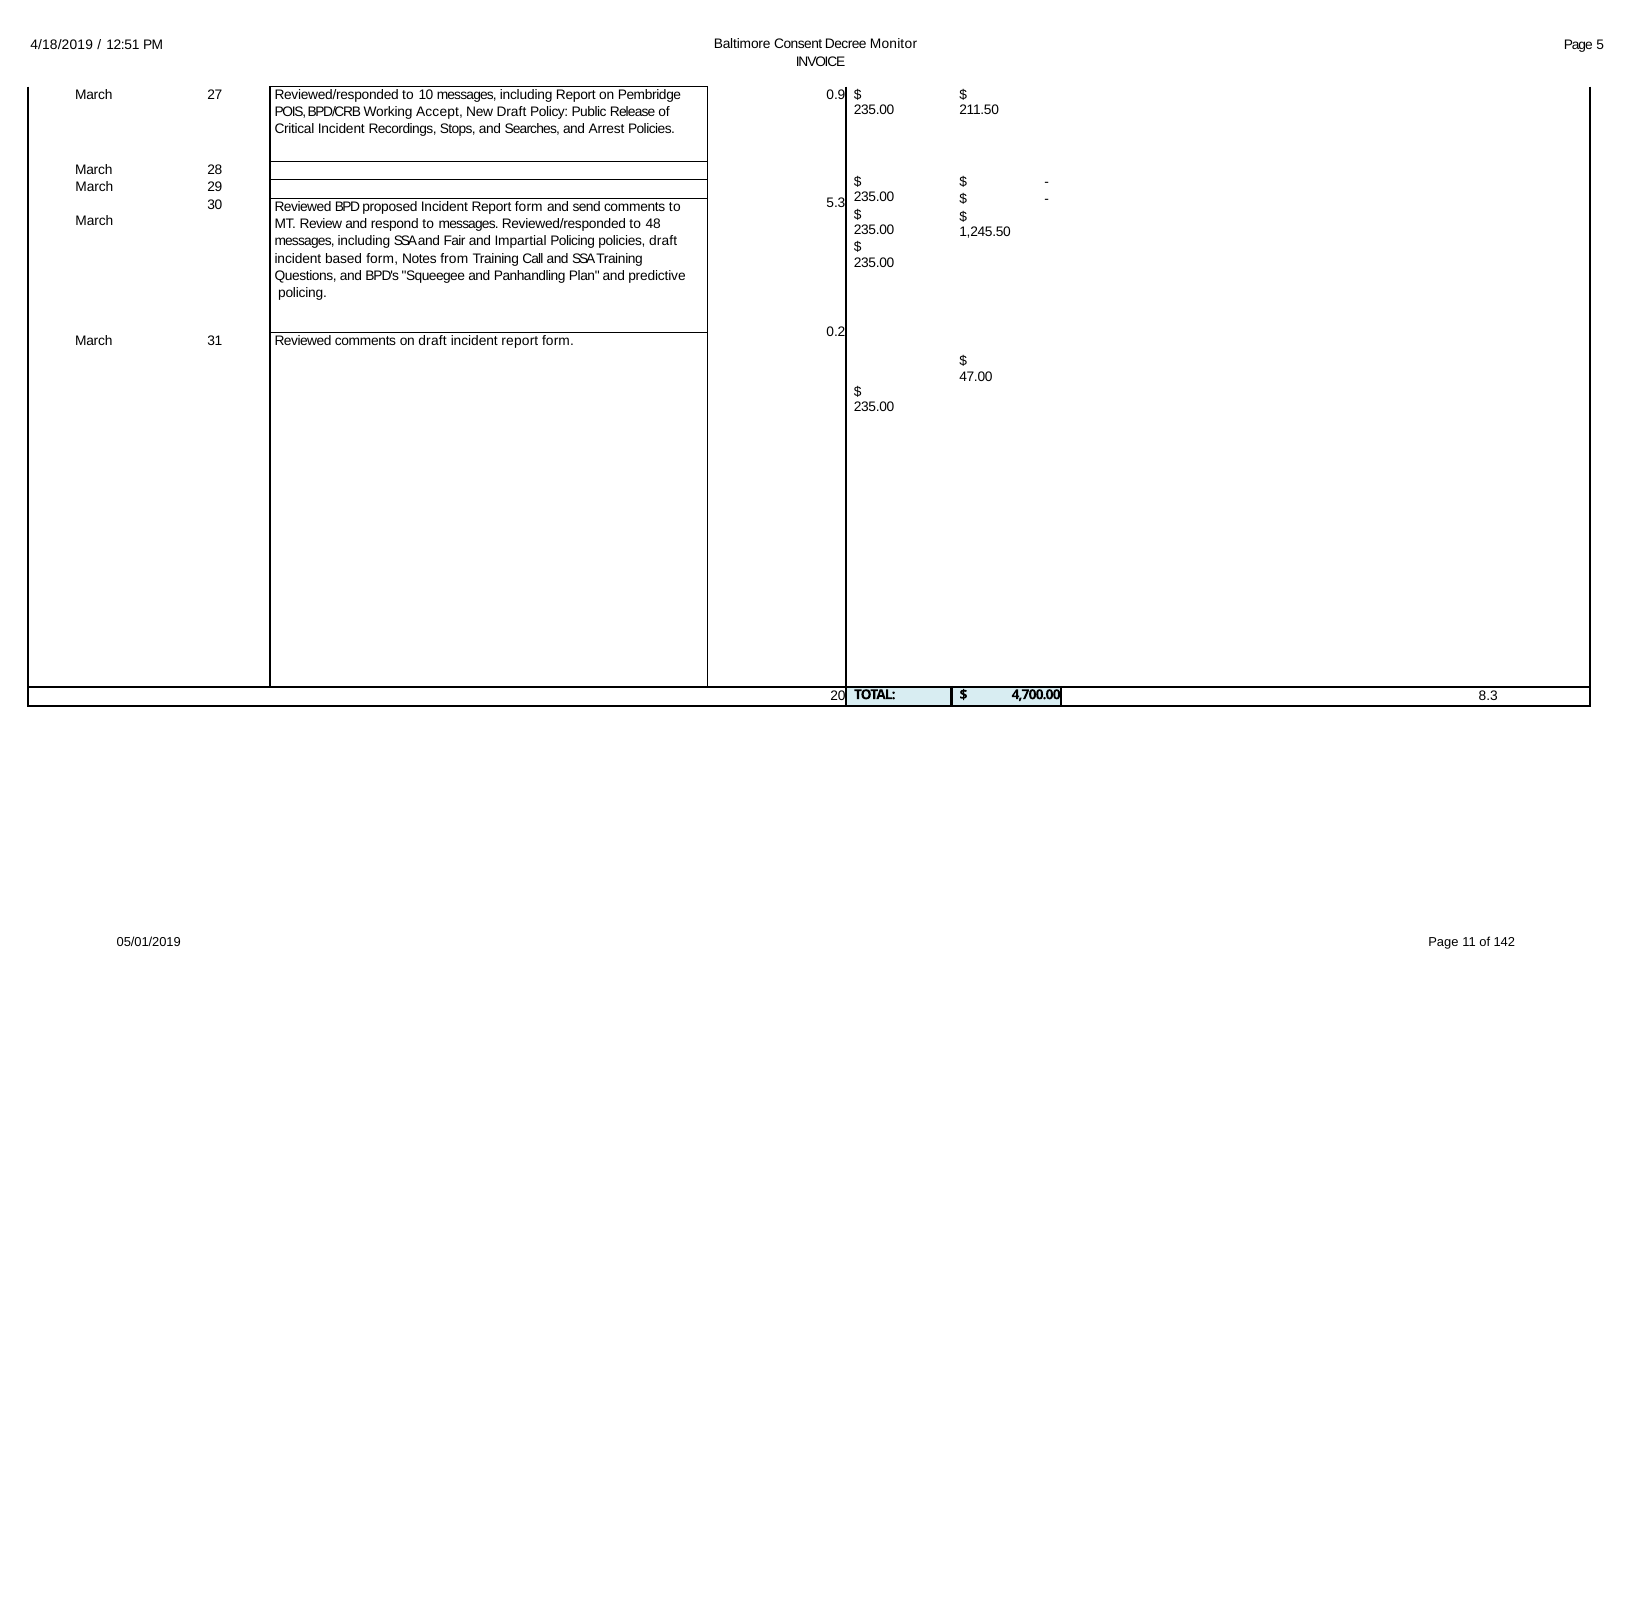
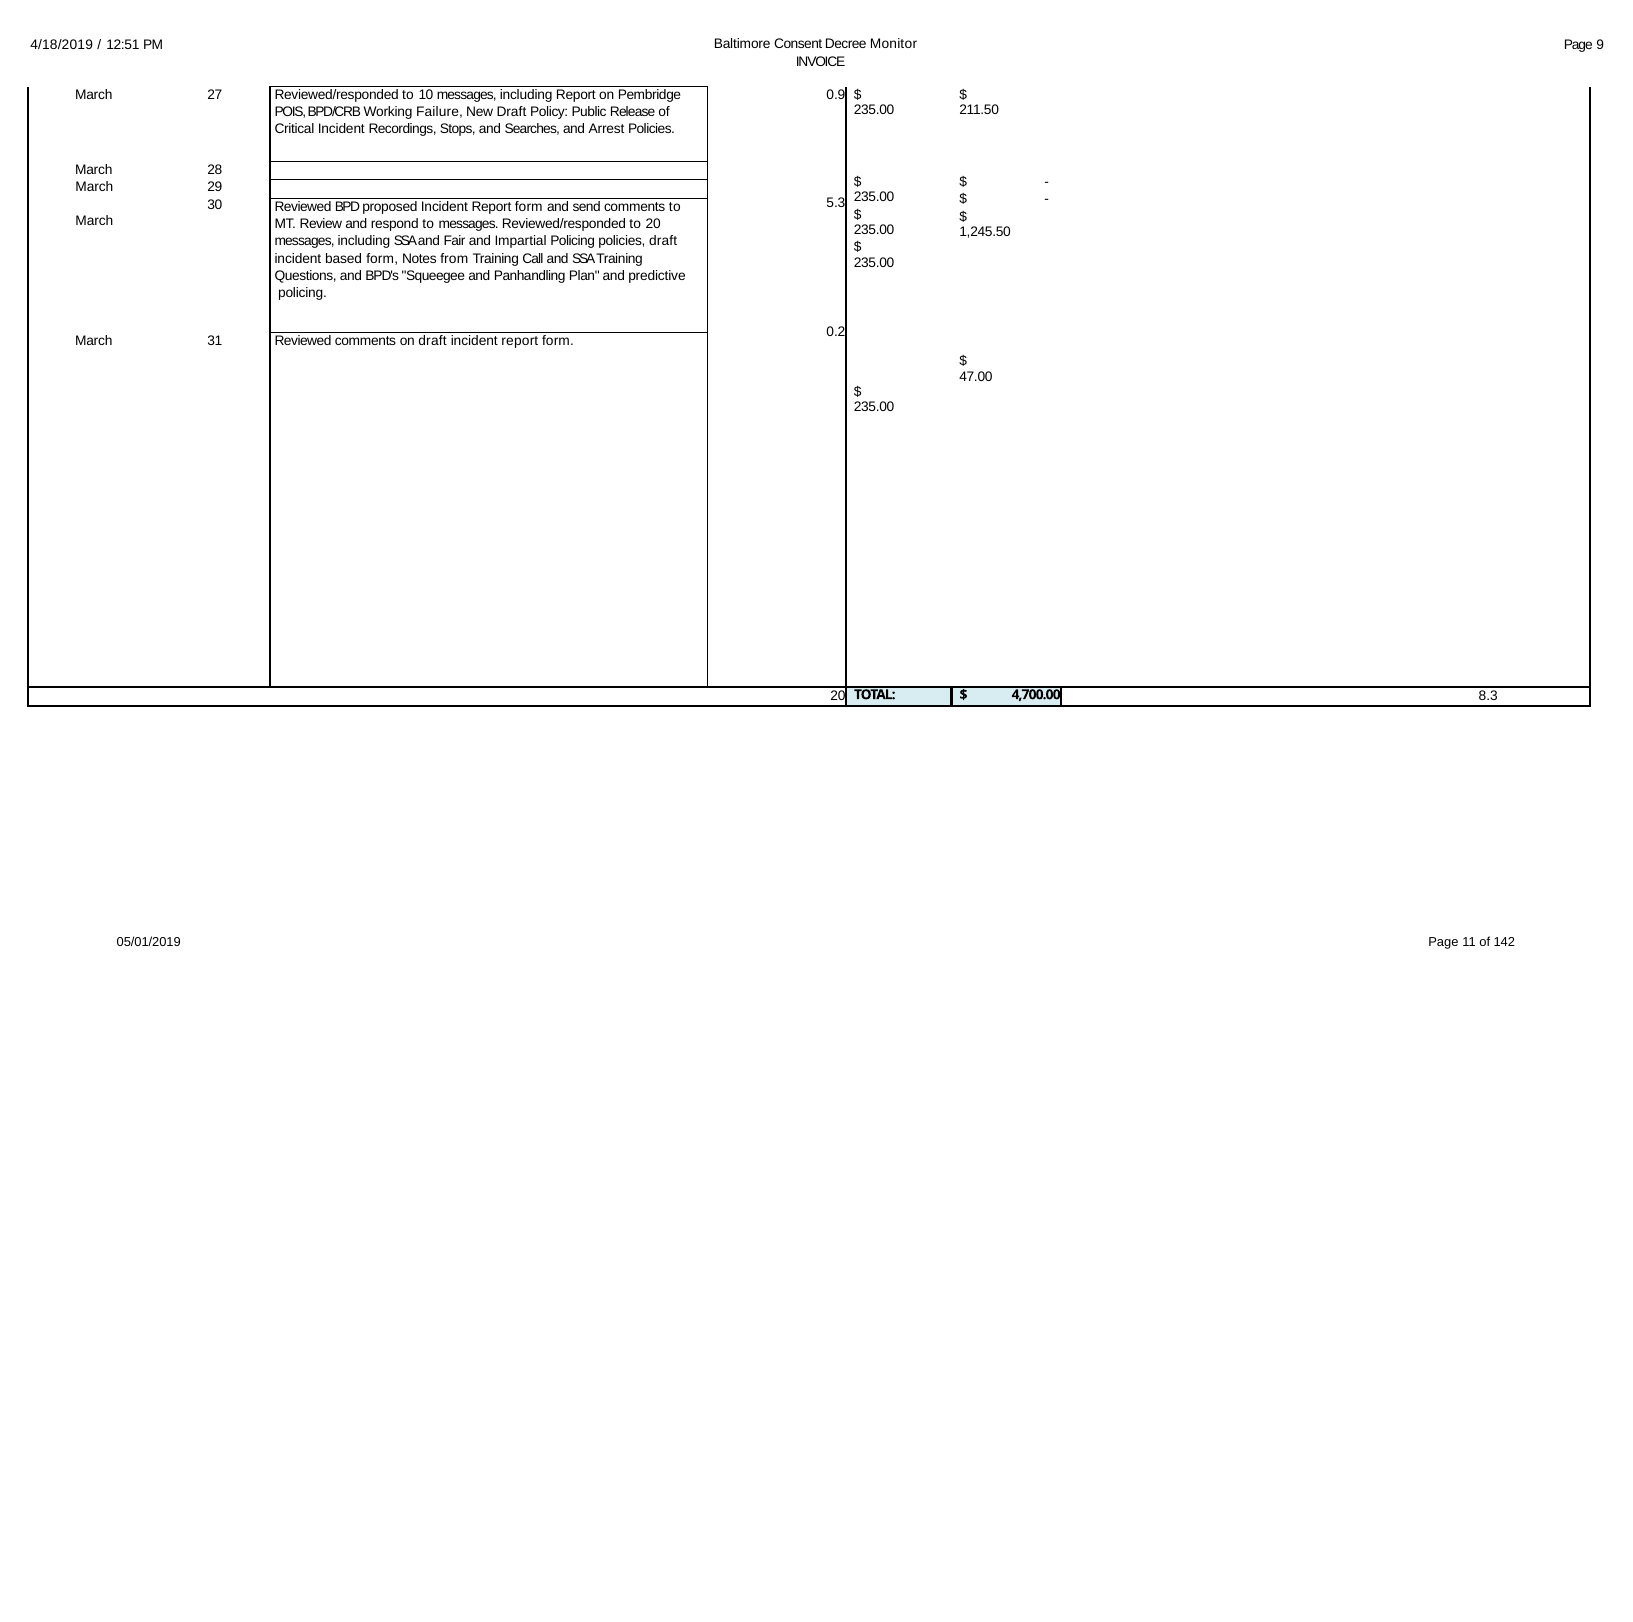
5: 5 -> 9 (1600, 45)
Accept: Accept -> Failure (440, 112)
to 48: 48 -> 20 (653, 224)
